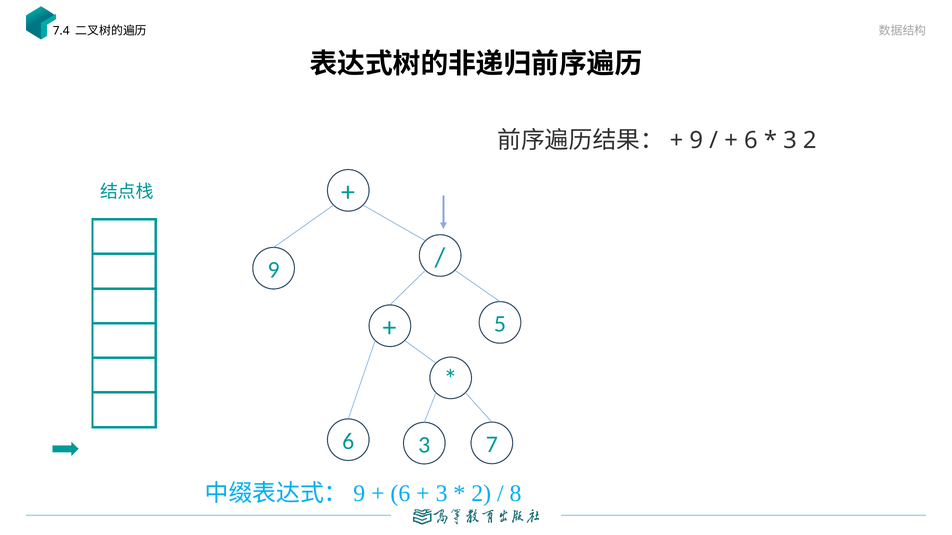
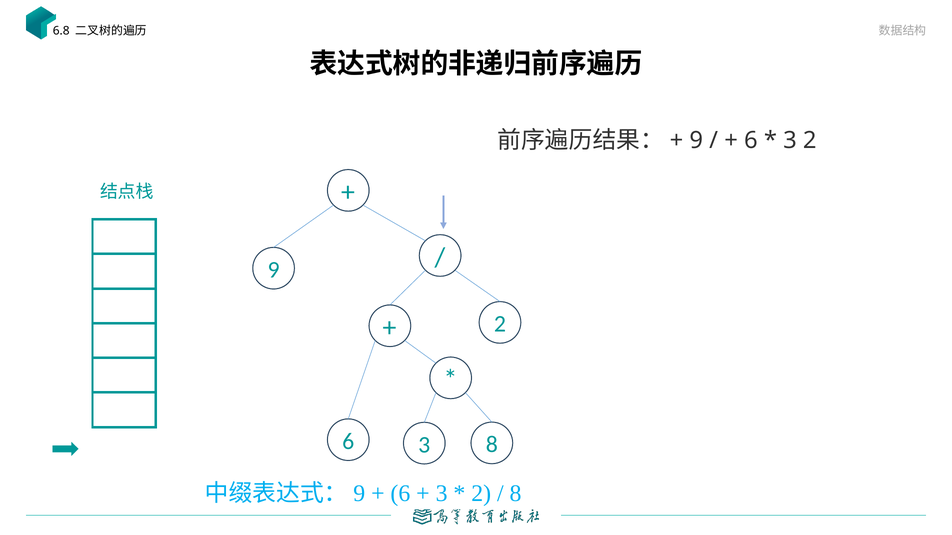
7.4: 7.4 -> 6.8 (61, 31)
5: 5 -> 2 (500, 324)
3 7: 7 -> 8 (492, 445)
